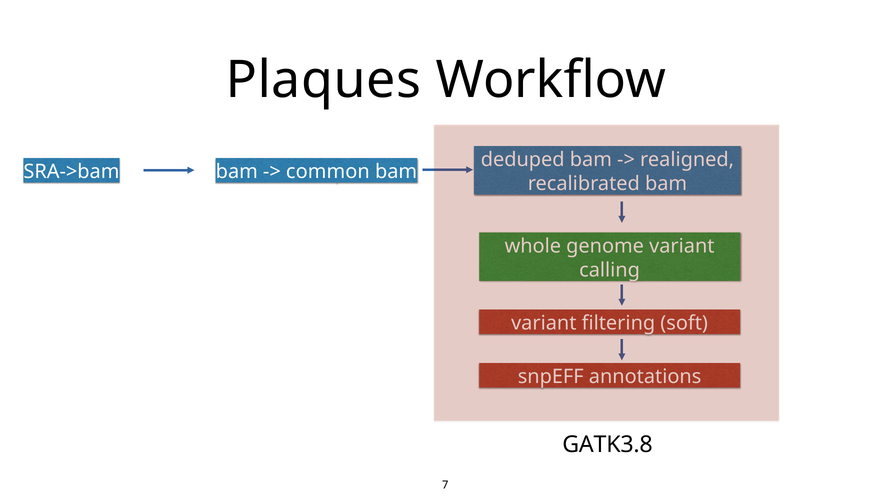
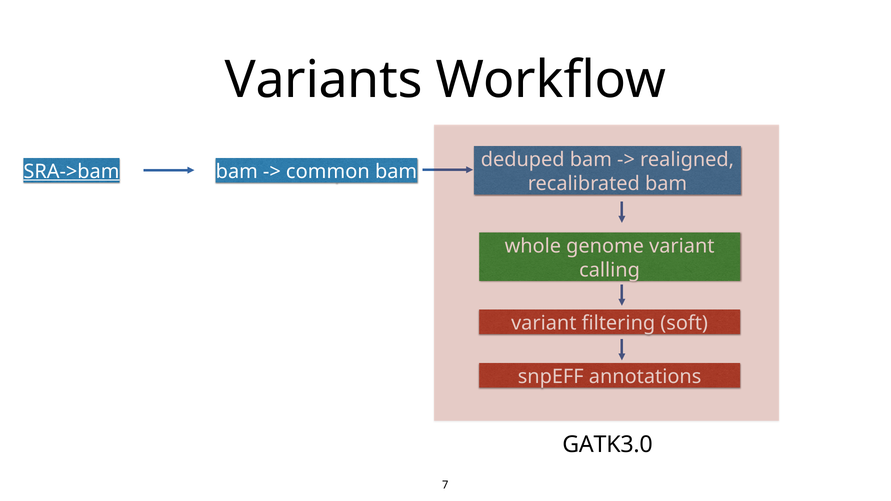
Plaques: Plaques -> Variants (324, 80)
SRA->bam underline: none -> present (71, 172)
GATK3.8: GATK3.8 -> GATK3.0 (608, 445)
